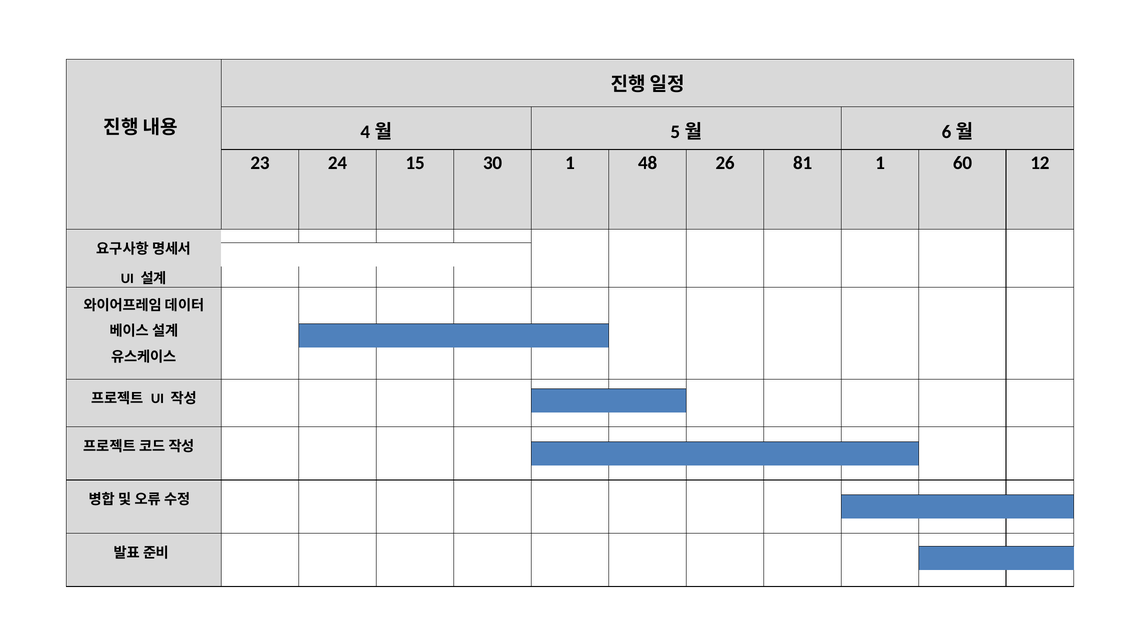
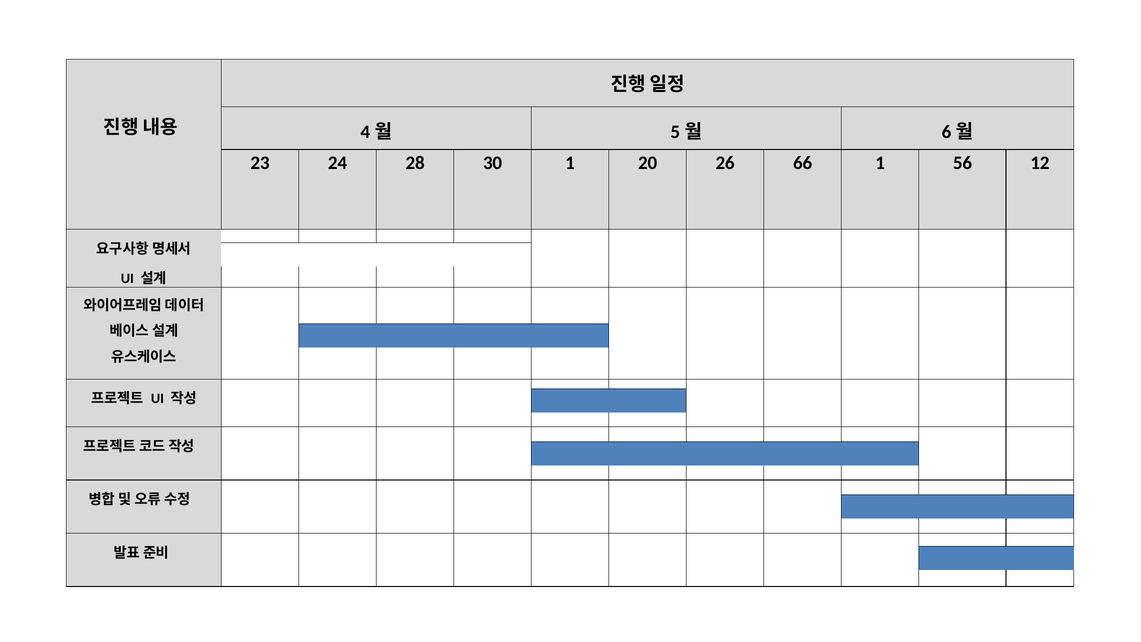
15: 15 -> 28 (415, 163)
48: 48 -> 20 (648, 163)
81: 81 -> 66 (803, 163)
60: 60 -> 56 (962, 163)
